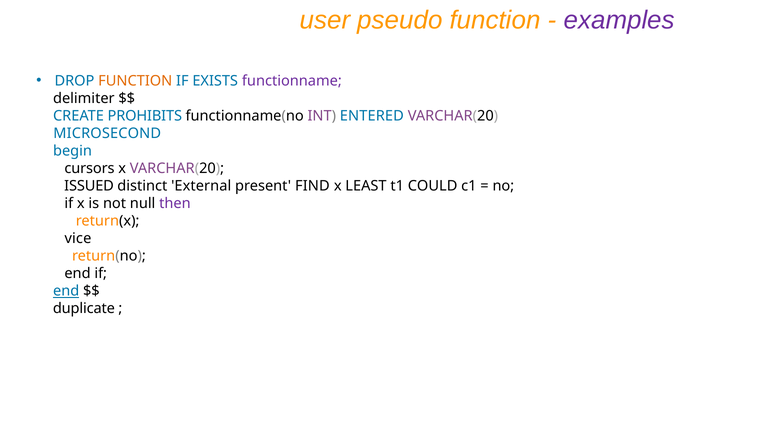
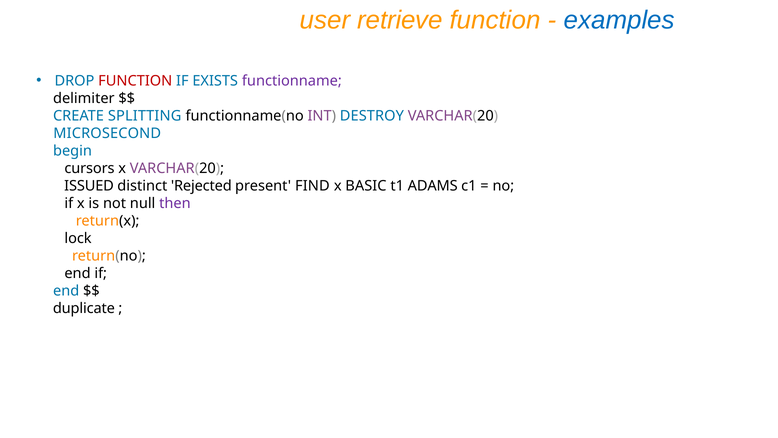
pseudo: pseudo -> retrieve (400, 20)
examples colour: purple -> blue (619, 20)
FUNCTION colour: orange -> red (135, 81)
PROHIBITS: PROHIBITS -> SPLITTING (145, 116)
ENTERED: ENTERED -> DESTROY (372, 116)
External: External -> Rejected (201, 186)
LEAST: LEAST -> BASIC (366, 186)
COULD: COULD -> ADAMS (433, 186)
vice: vice -> lock (78, 238)
end underline: present -> none (66, 291)
